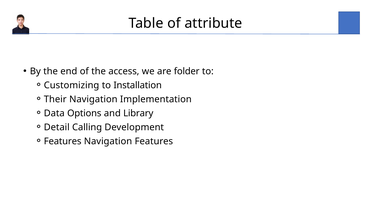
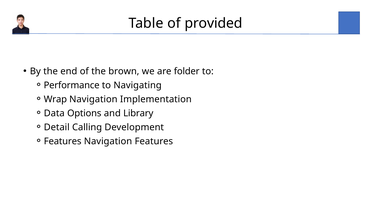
attribute: attribute -> provided (214, 23)
access: access -> brown (124, 71)
Customizing: Customizing -> Performance (72, 85)
Installation: Installation -> Navigating (138, 85)
Their: Their -> Wrap (55, 99)
